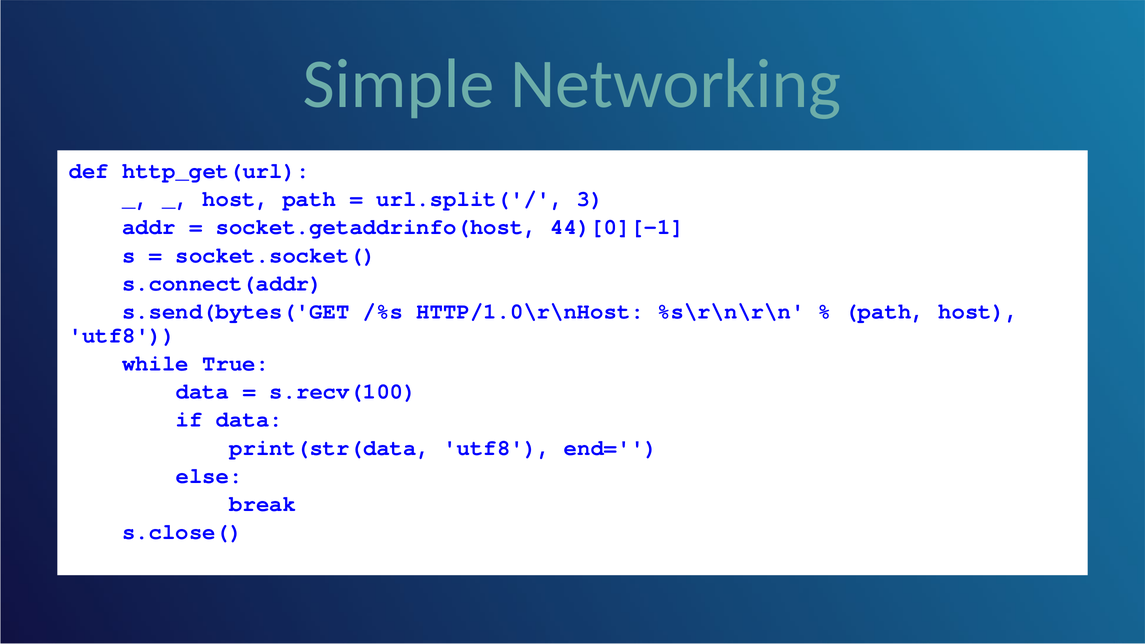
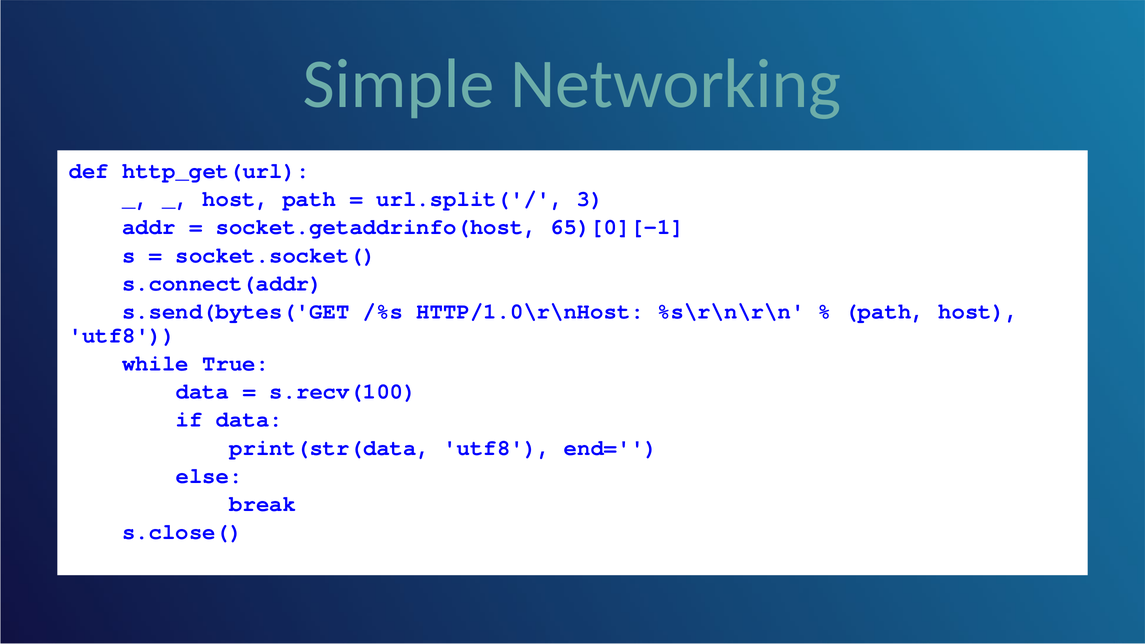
44)[0][-1: 44)[0][-1 -> 65)[0][-1 (617, 227)
